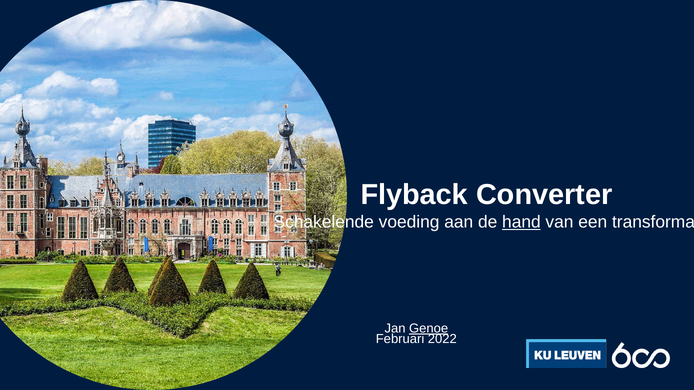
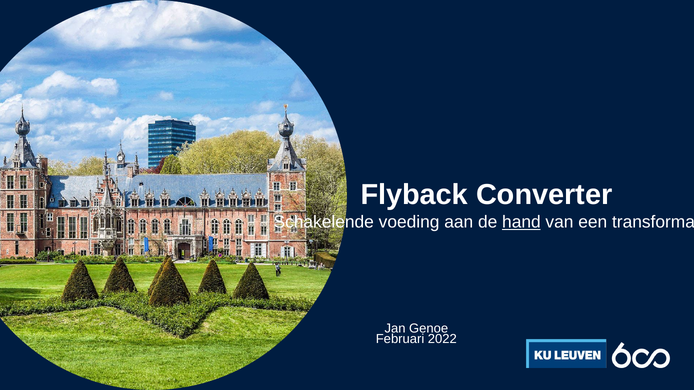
Genoe underline: present -> none (429, 329)
